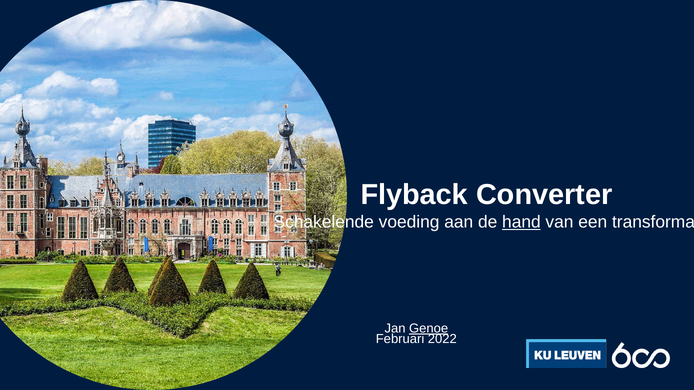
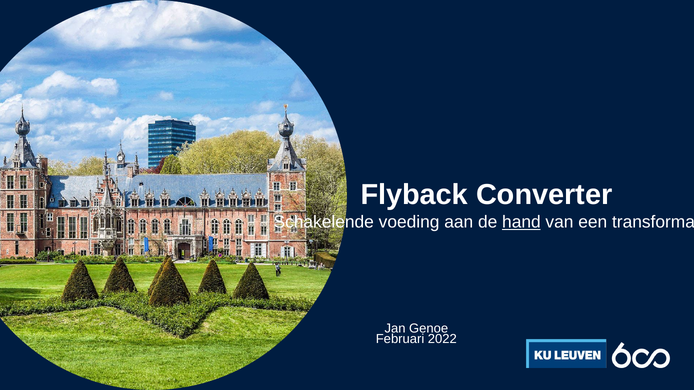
Genoe underline: present -> none (429, 329)
